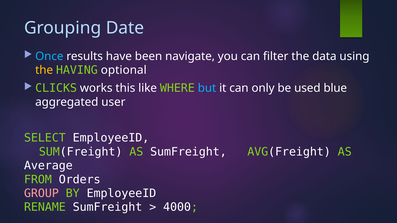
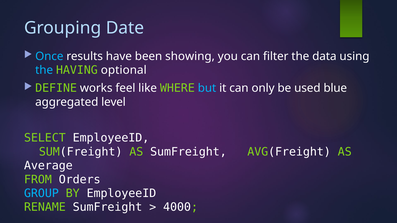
navigate: navigate -> showing (190, 56)
the colour: yellow -> light blue (44, 70)
CLICKS: CLICKS -> DEFINE (56, 88)
this: this -> feel (125, 88)
user: user -> level (114, 102)
GROUP colour: pink -> light blue (41, 194)
